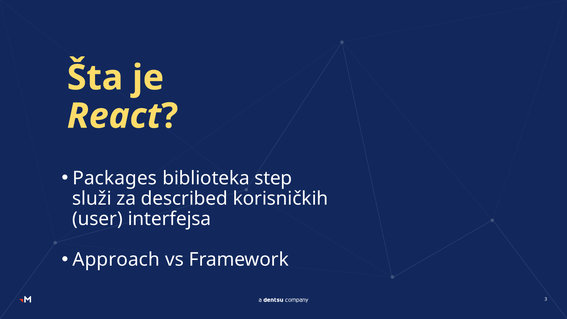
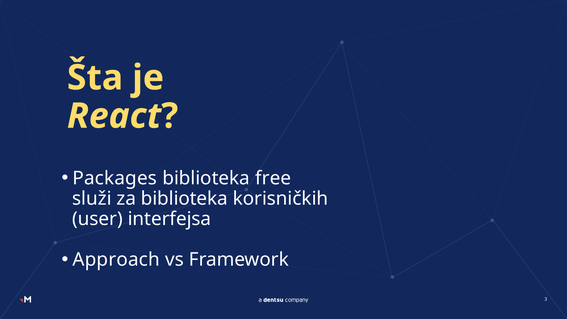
step: step -> free (273, 178)
za described: described -> biblioteka (184, 199)
